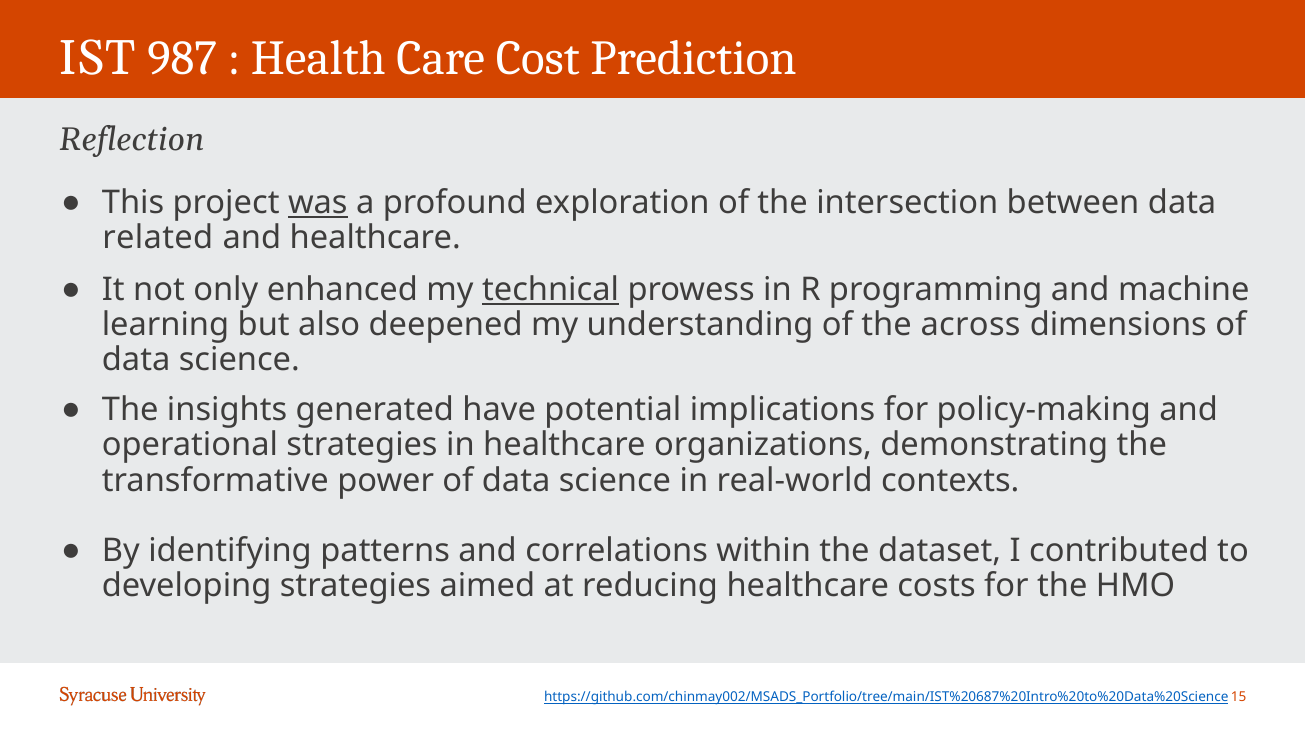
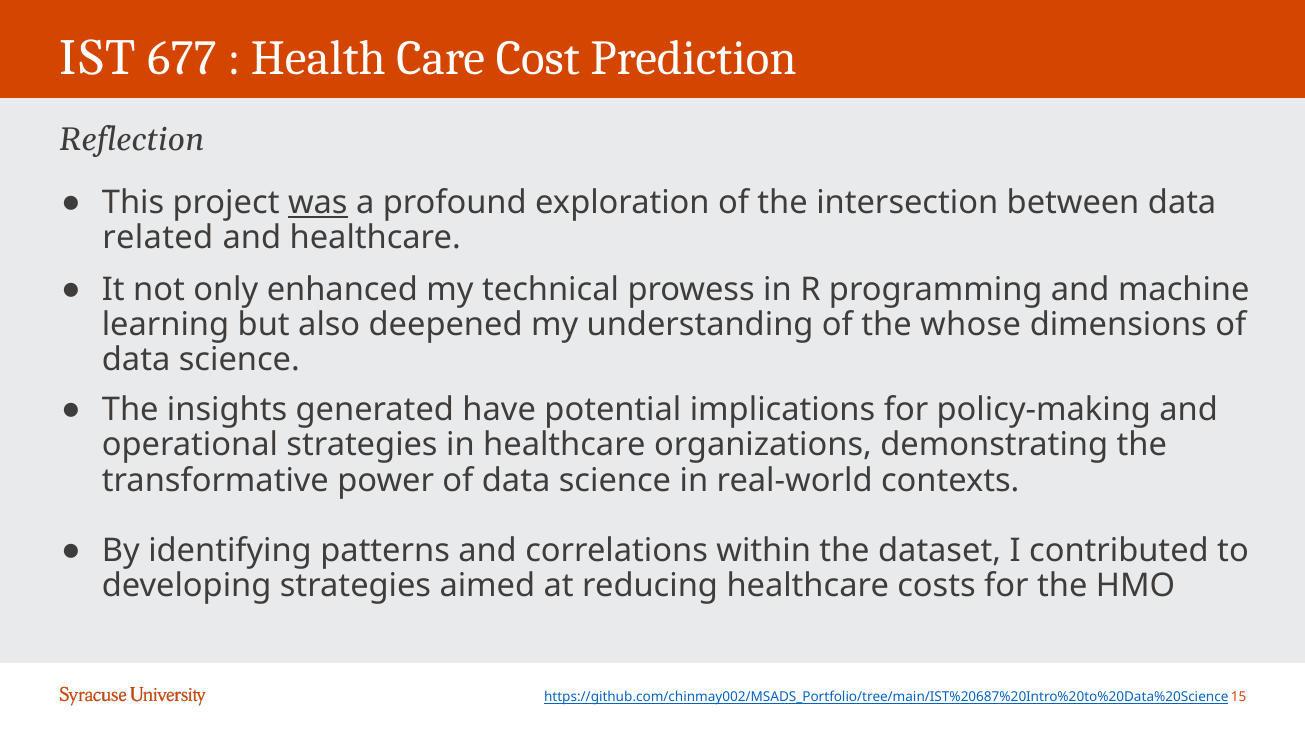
987: 987 -> 677 (182, 58)
technical underline: present -> none (551, 290)
across: across -> whose (971, 325)
